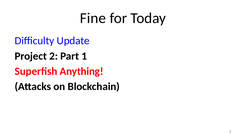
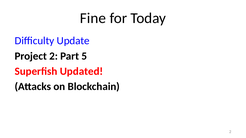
1: 1 -> 5 (84, 56)
Anything: Anything -> Updated (81, 71)
